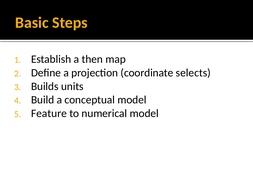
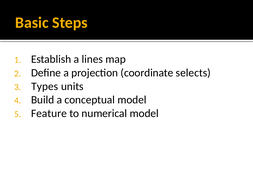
then: then -> lines (92, 59)
Builds: Builds -> Types (45, 86)
